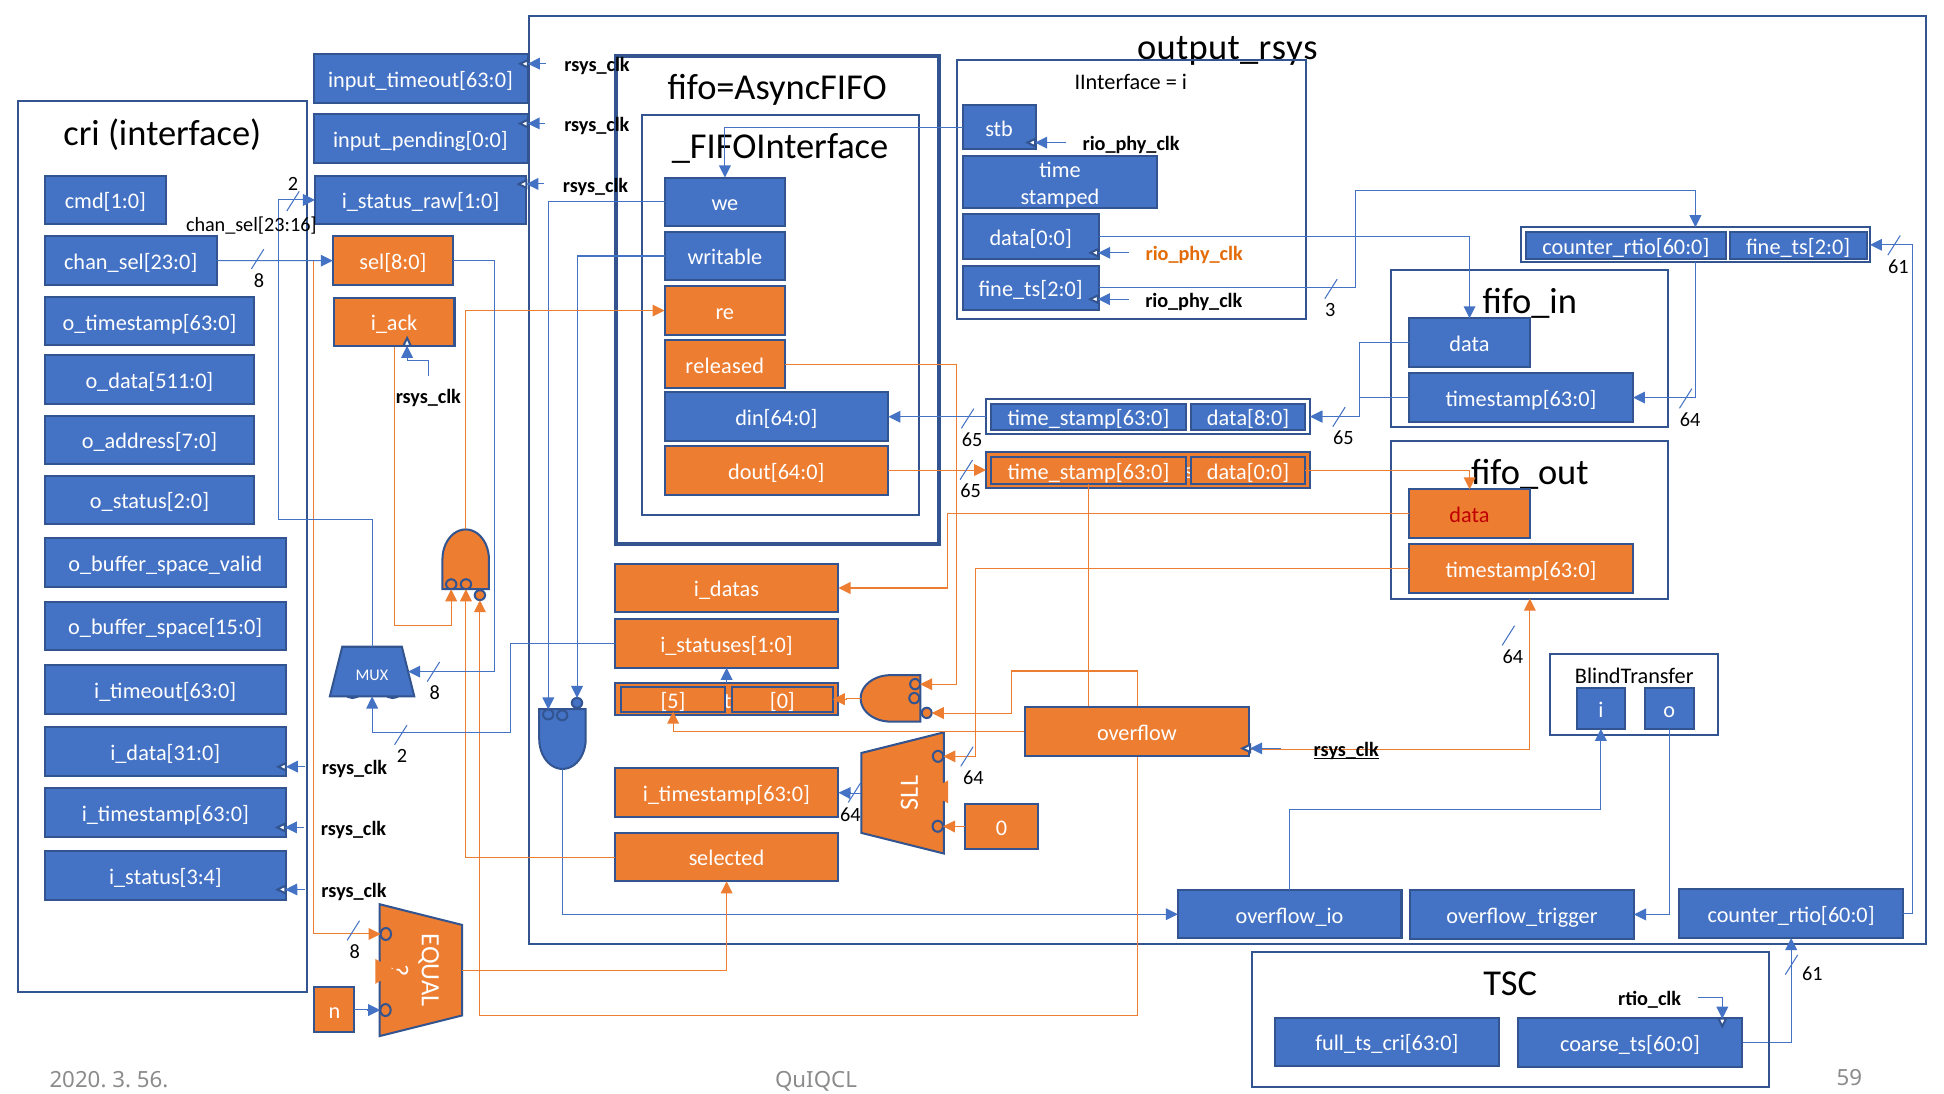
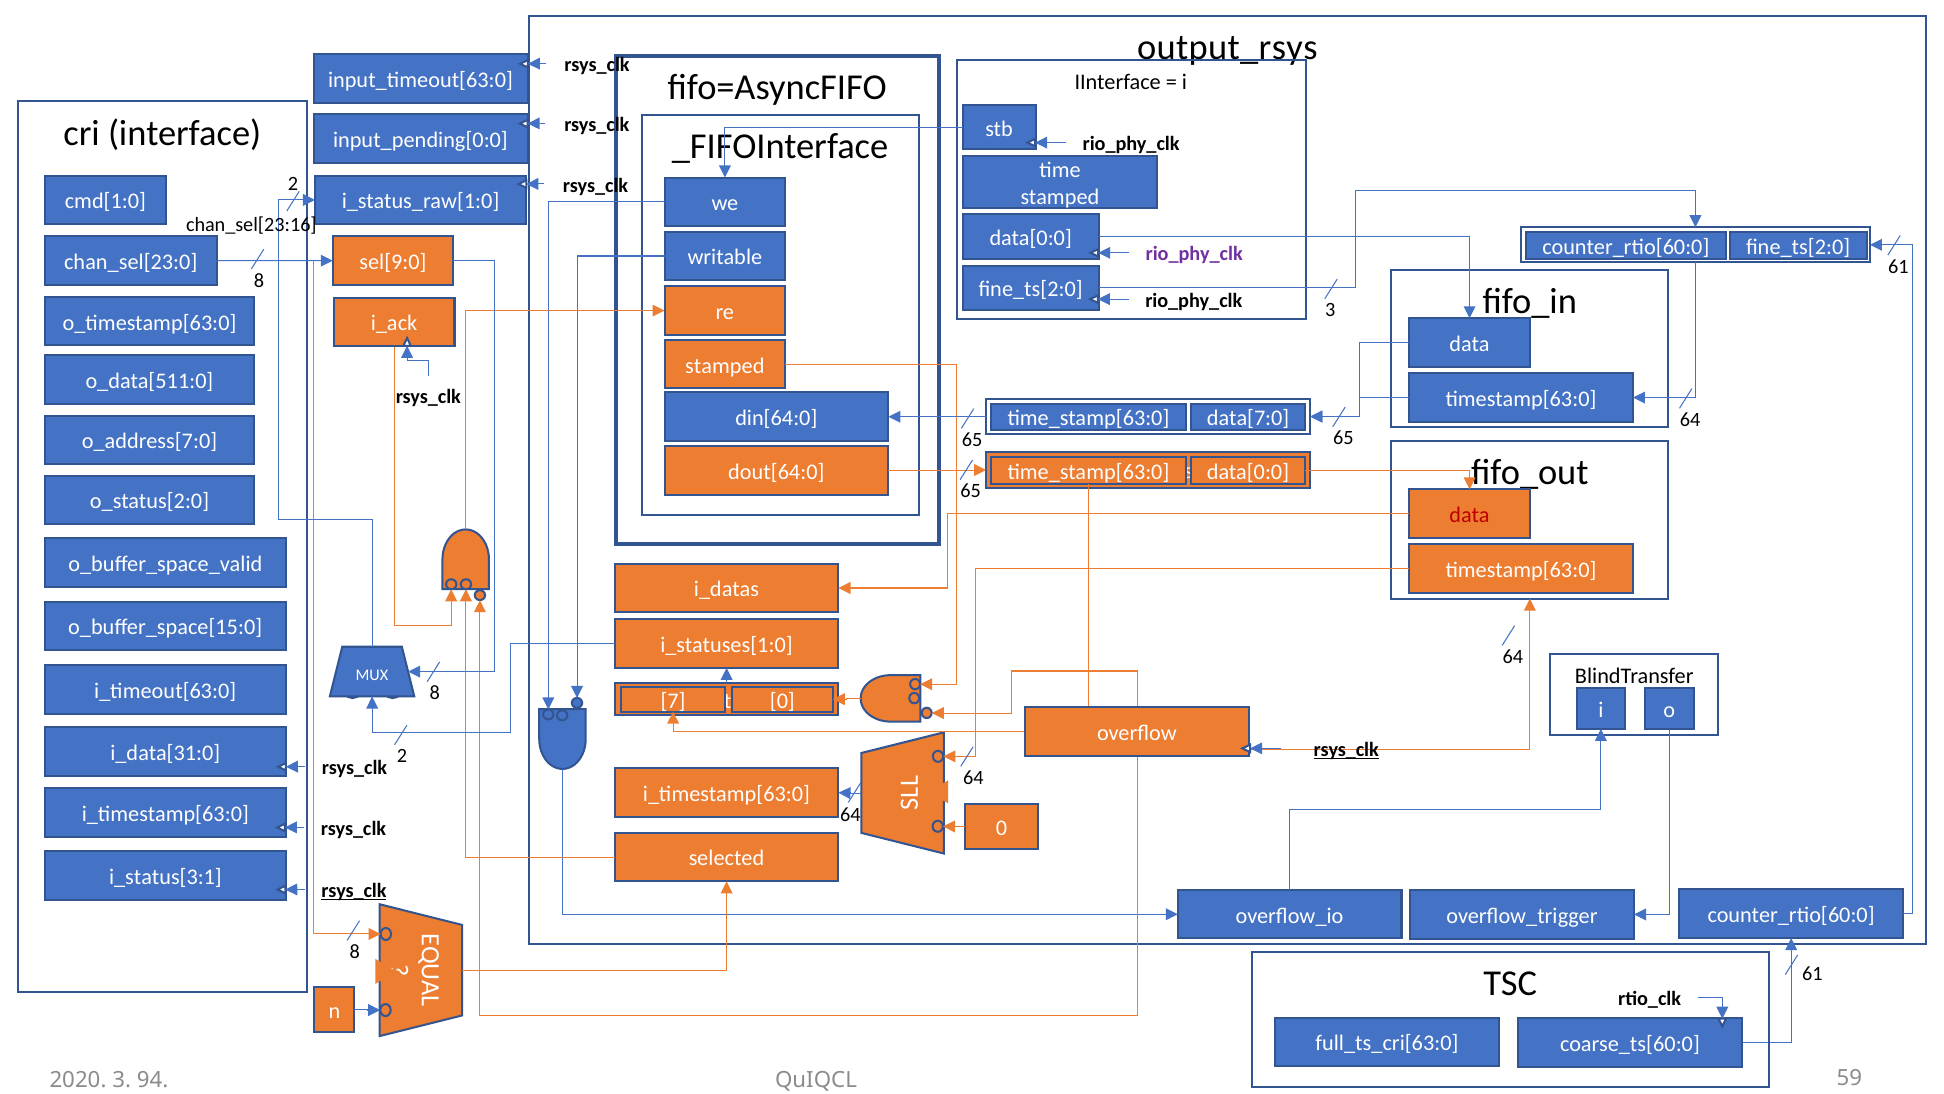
rio_phy_clk colour: orange -> purple (1194, 254)
sel[8:0: sel[8:0 -> sel[9:0 (393, 262)
released: released -> stamped (725, 366)
data[8:0: data[8:0 -> data[7:0 (1248, 418)
5: 5 -> 7 (673, 700)
i_status[3:4: i_status[3:4 -> i_status[3:1 (165, 877)
rsys_clk underline: none -> present (354, 890)
56: 56 -> 94 (153, 1079)
